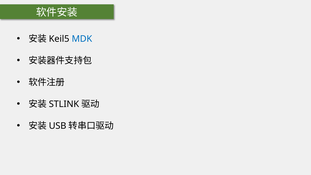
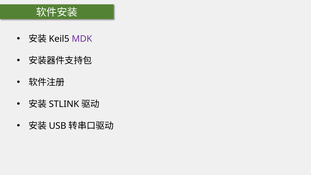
MDK colour: blue -> purple (82, 39)
